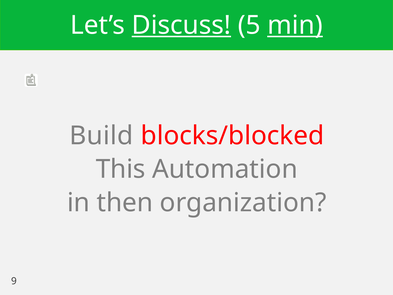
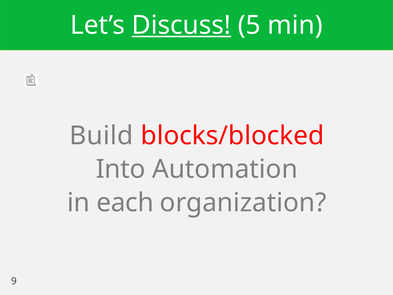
min underline: present -> none (295, 25)
This: This -> Into (121, 169)
then: then -> each (125, 203)
